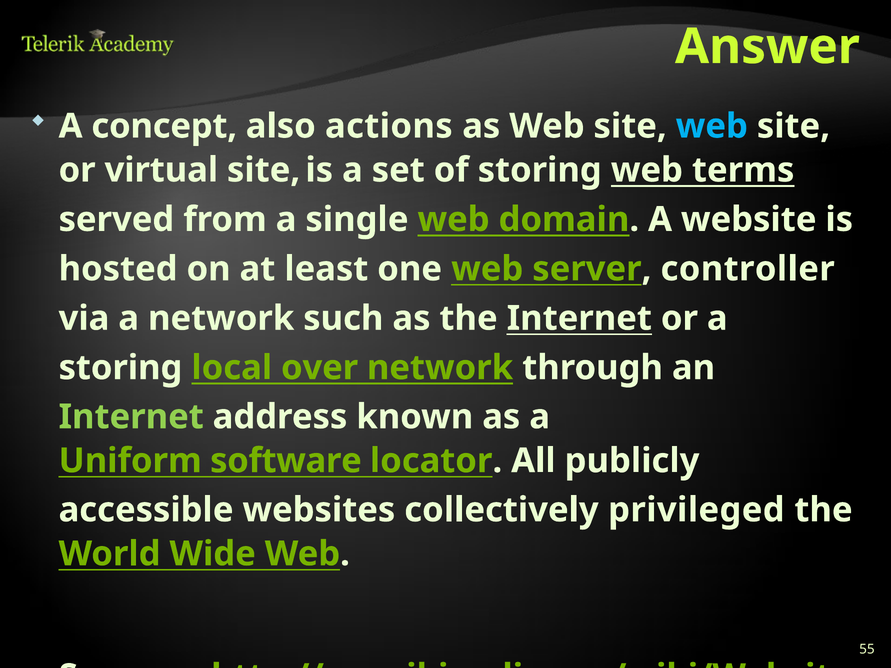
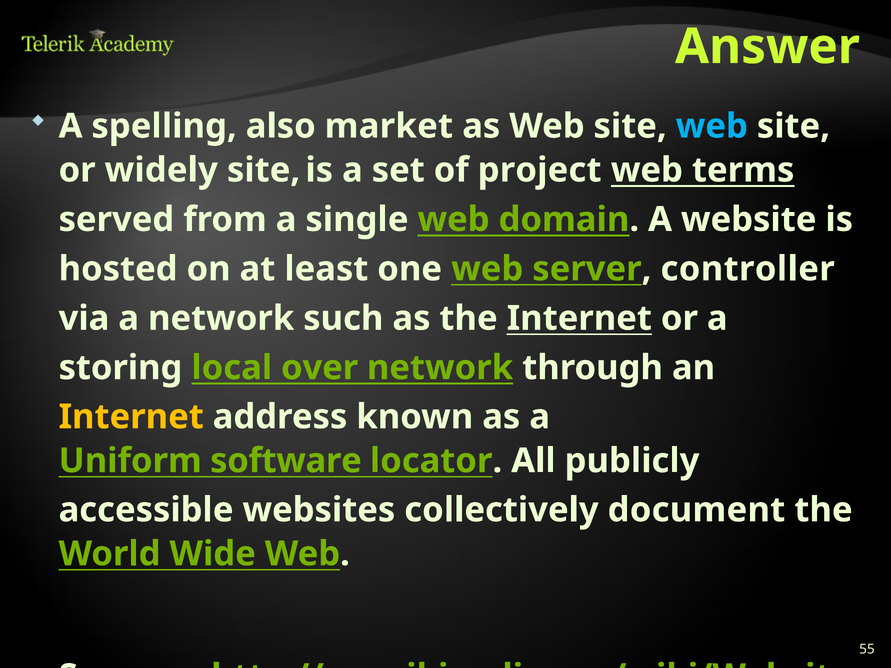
concept: concept -> spelling (164, 126)
actions: actions -> market (389, 126)
virtual: virtual -> widely (161, 170)
of storing: storing -> project (540, 170)
Internet colour: light green -> yellow (131, 417)
privileged: privileged -> document (696, 510)
